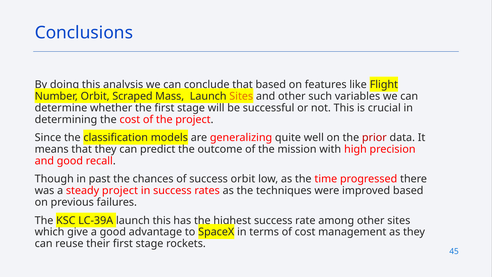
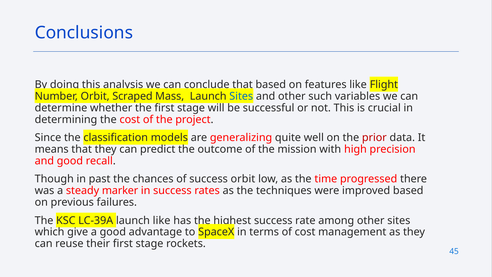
Sites colour: orange -> blue (241, 96)
steady project: project -> marker (120, 191)
launch this: this -> like (162, 220)
